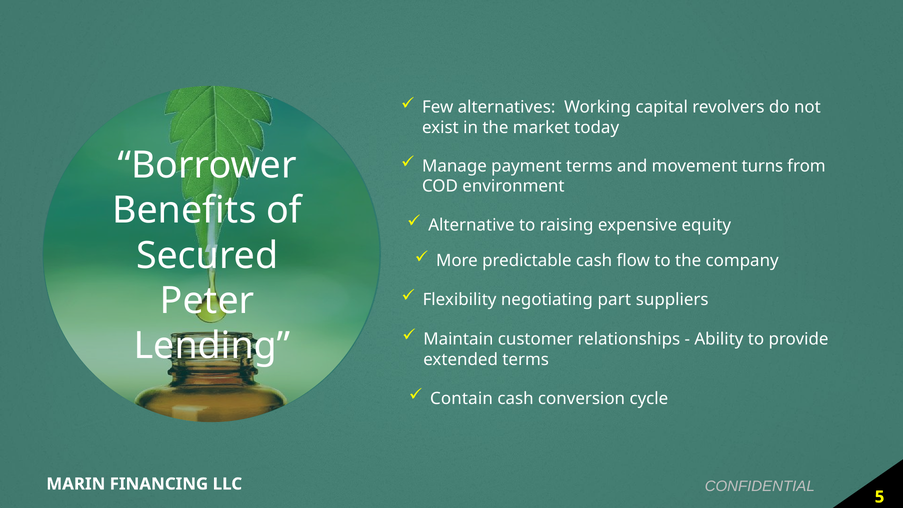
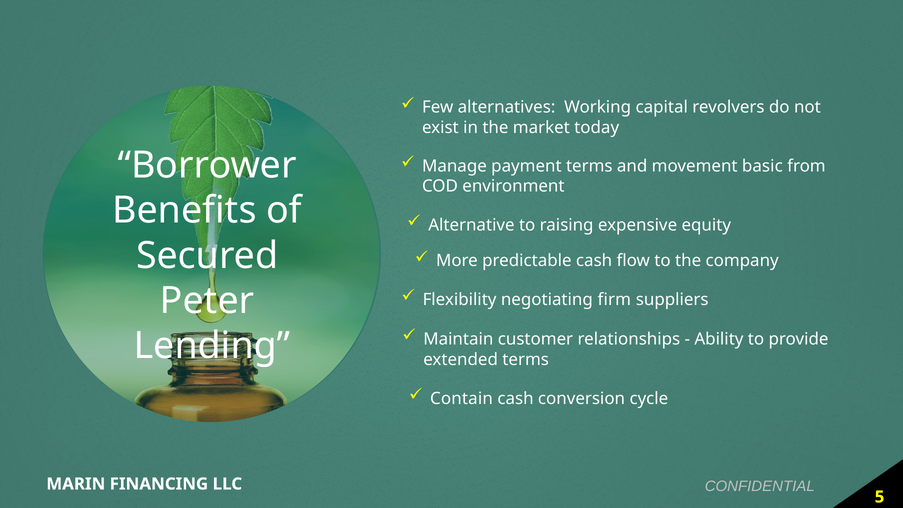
turns: turns -> basic (762, 166)
part: part -> firm (614, 300)
